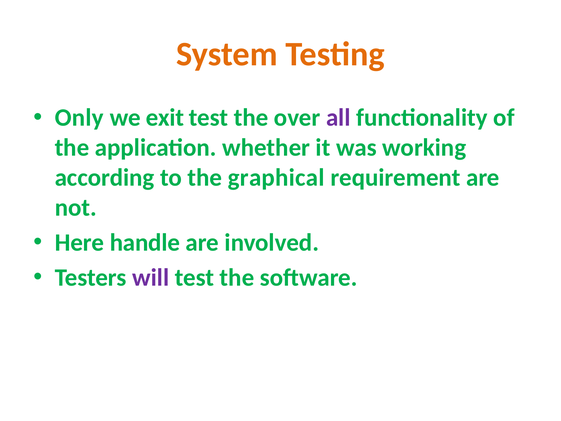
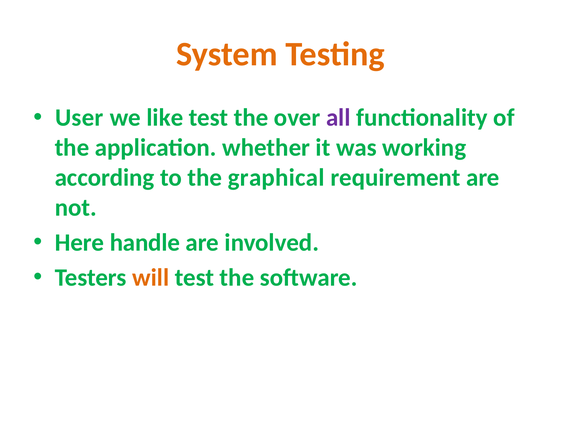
Only: Only -> User (79, 118)
exit: exit -> like (165, 118)
will colour: purple -> orange (151, 277)
